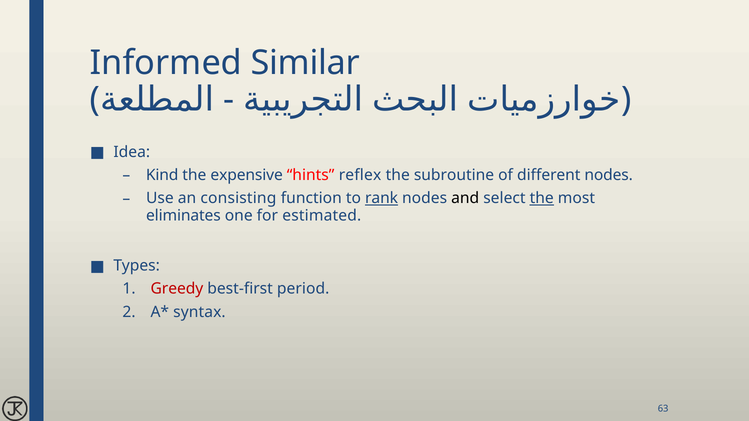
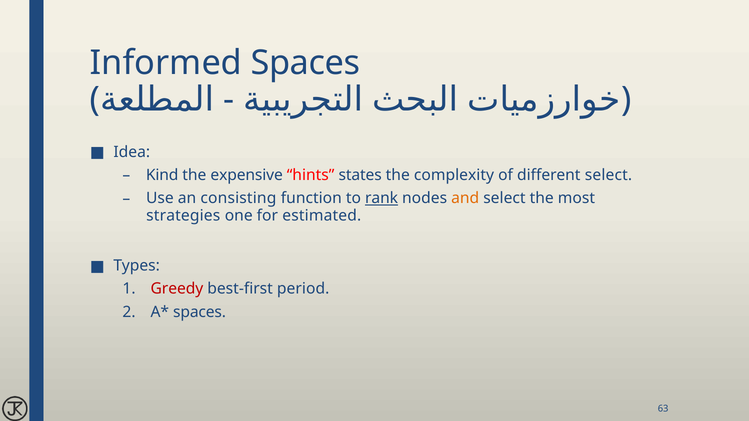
Informed Similar: Similar -> Spaces (305, 63)
reflex: reflex -> states (360, 175)
subroutine: subroutine -> complexity (454, 175)
different nodes: nodes -> select (608, 175)
and colour: black -> orange (465, 198)
the underline: present -> none (542, 198)
eliminates: eliminates -> strategies (183, 216)
syntax: syntax -> spaces (200, 312)
